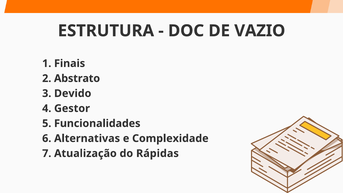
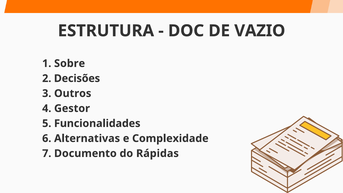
Finais: Finais -> Sobre (70, 63)
Abstrato: Abstrato -> Decisões (77, 78)
Devido: Devido -> Outros (73, 93)
Atualização: Atualização -> Documento (85, 153)
